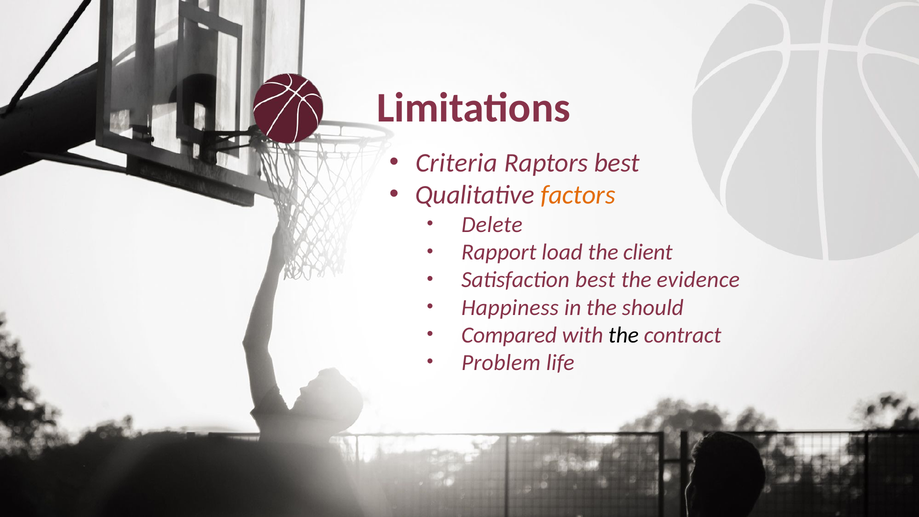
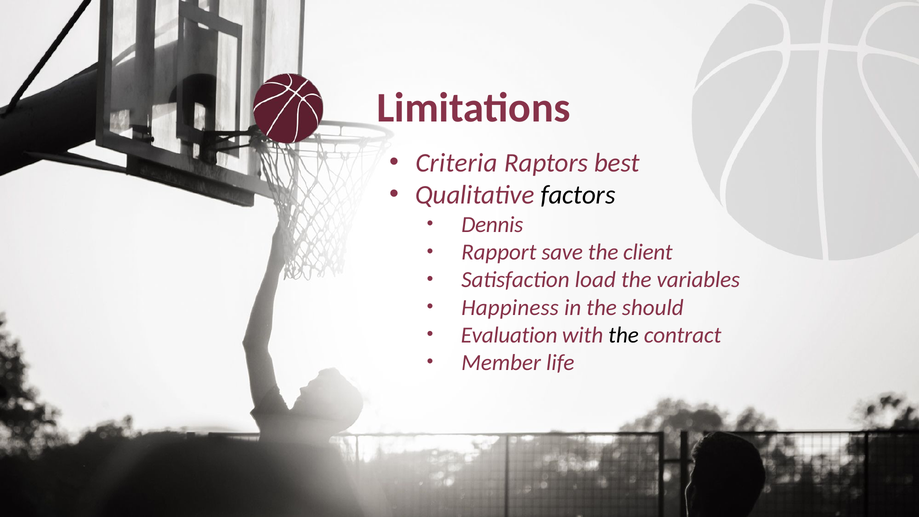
factors colour: orange -> black (578, 195)
Delete: Delete -> Dennis (492, 225)
load: load -> save (562, 252)
Satisfaction best: best -> load (595, 280)
evidence: evidence -> variables (698, 280)
Compared: Compared -> Evaluation (509, 335)
Problem: Problem -> Member (501, 363)
